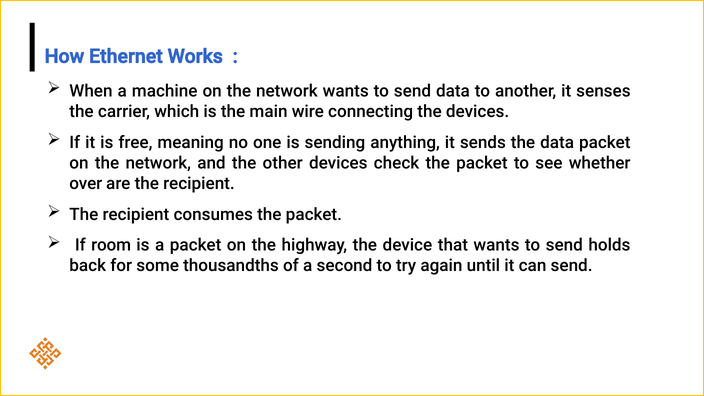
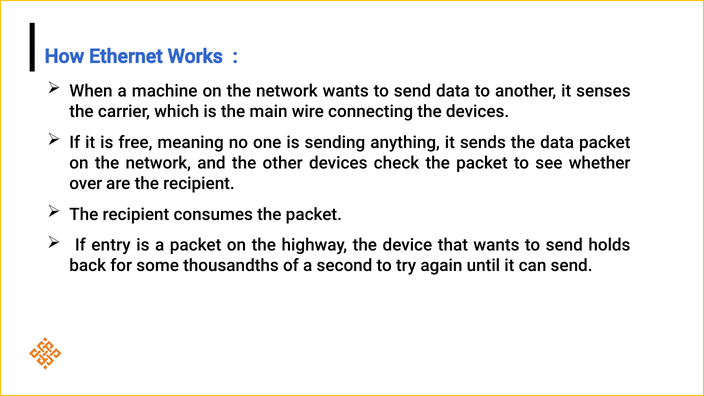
room: room -> entry (111, 245)
